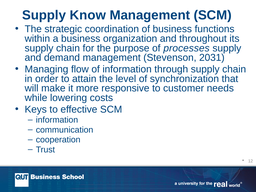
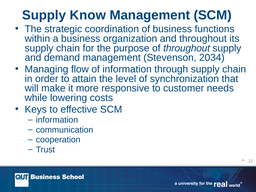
of processes: processes -> throughout (187, 48)
2031: 2031 -> 2034 (212, 58)
